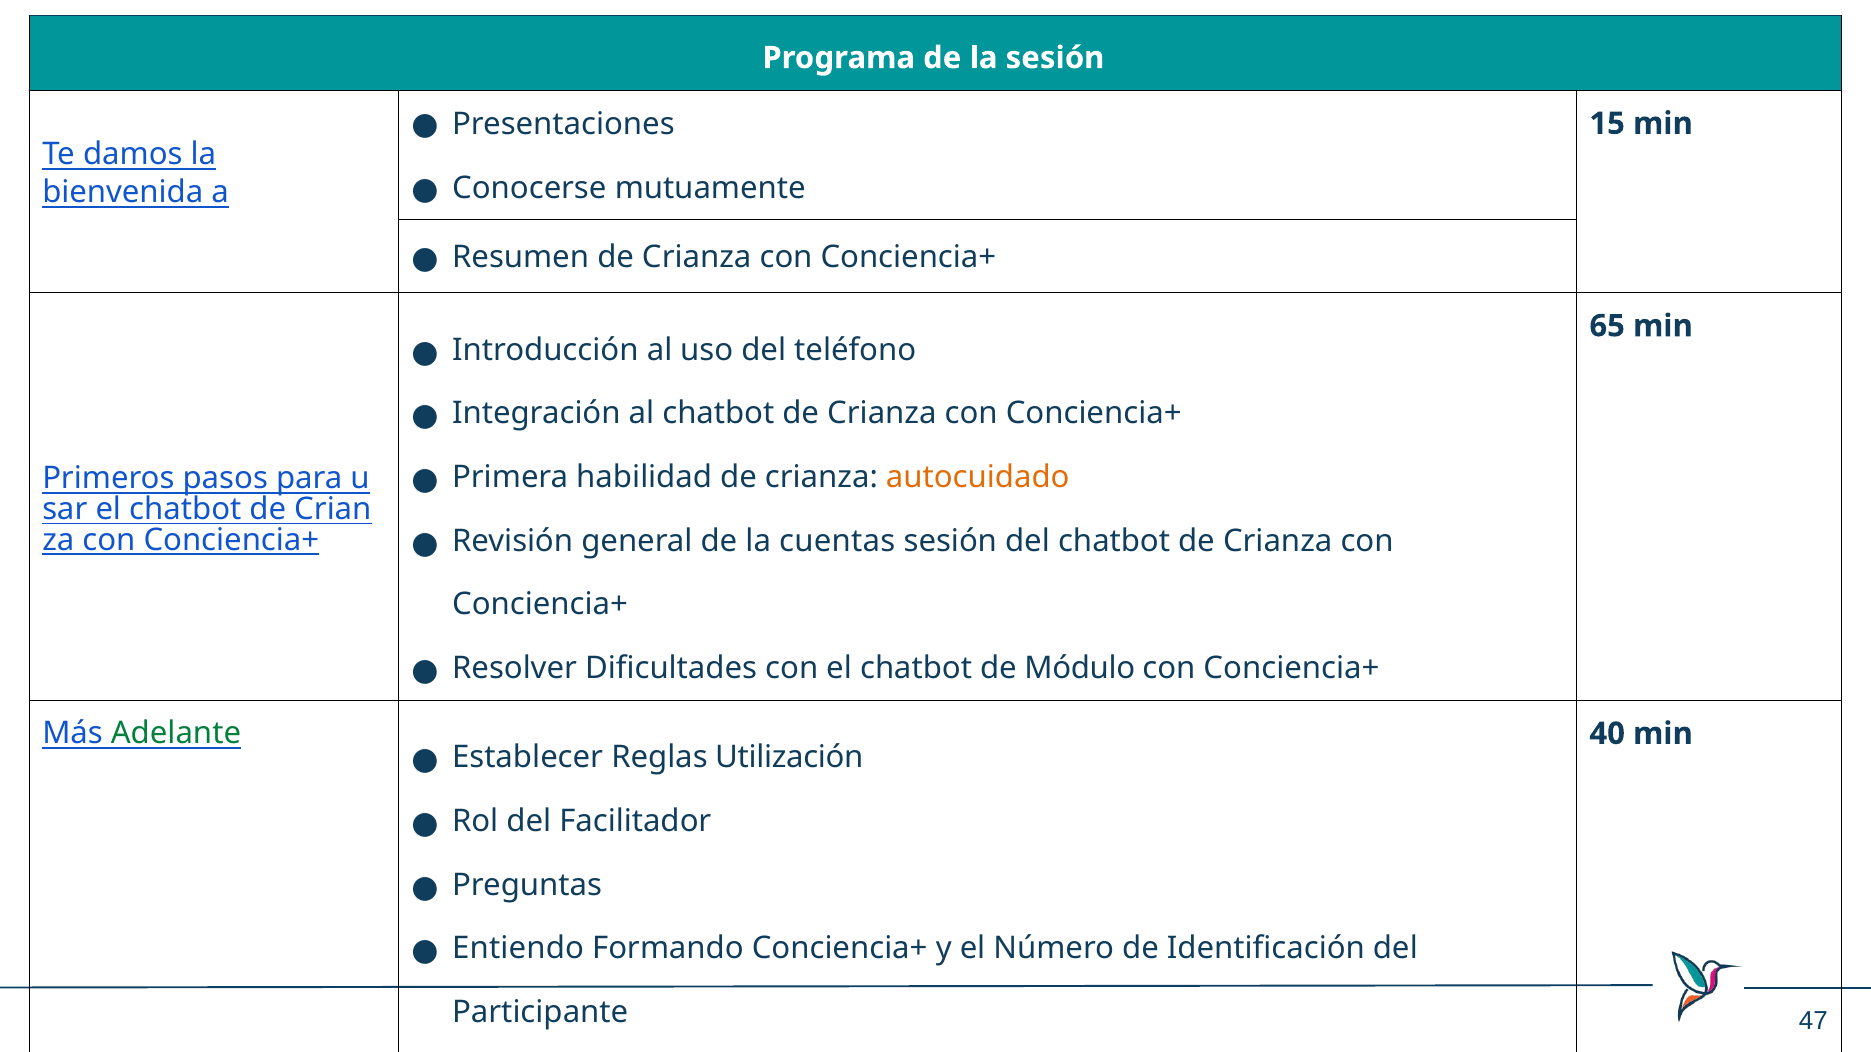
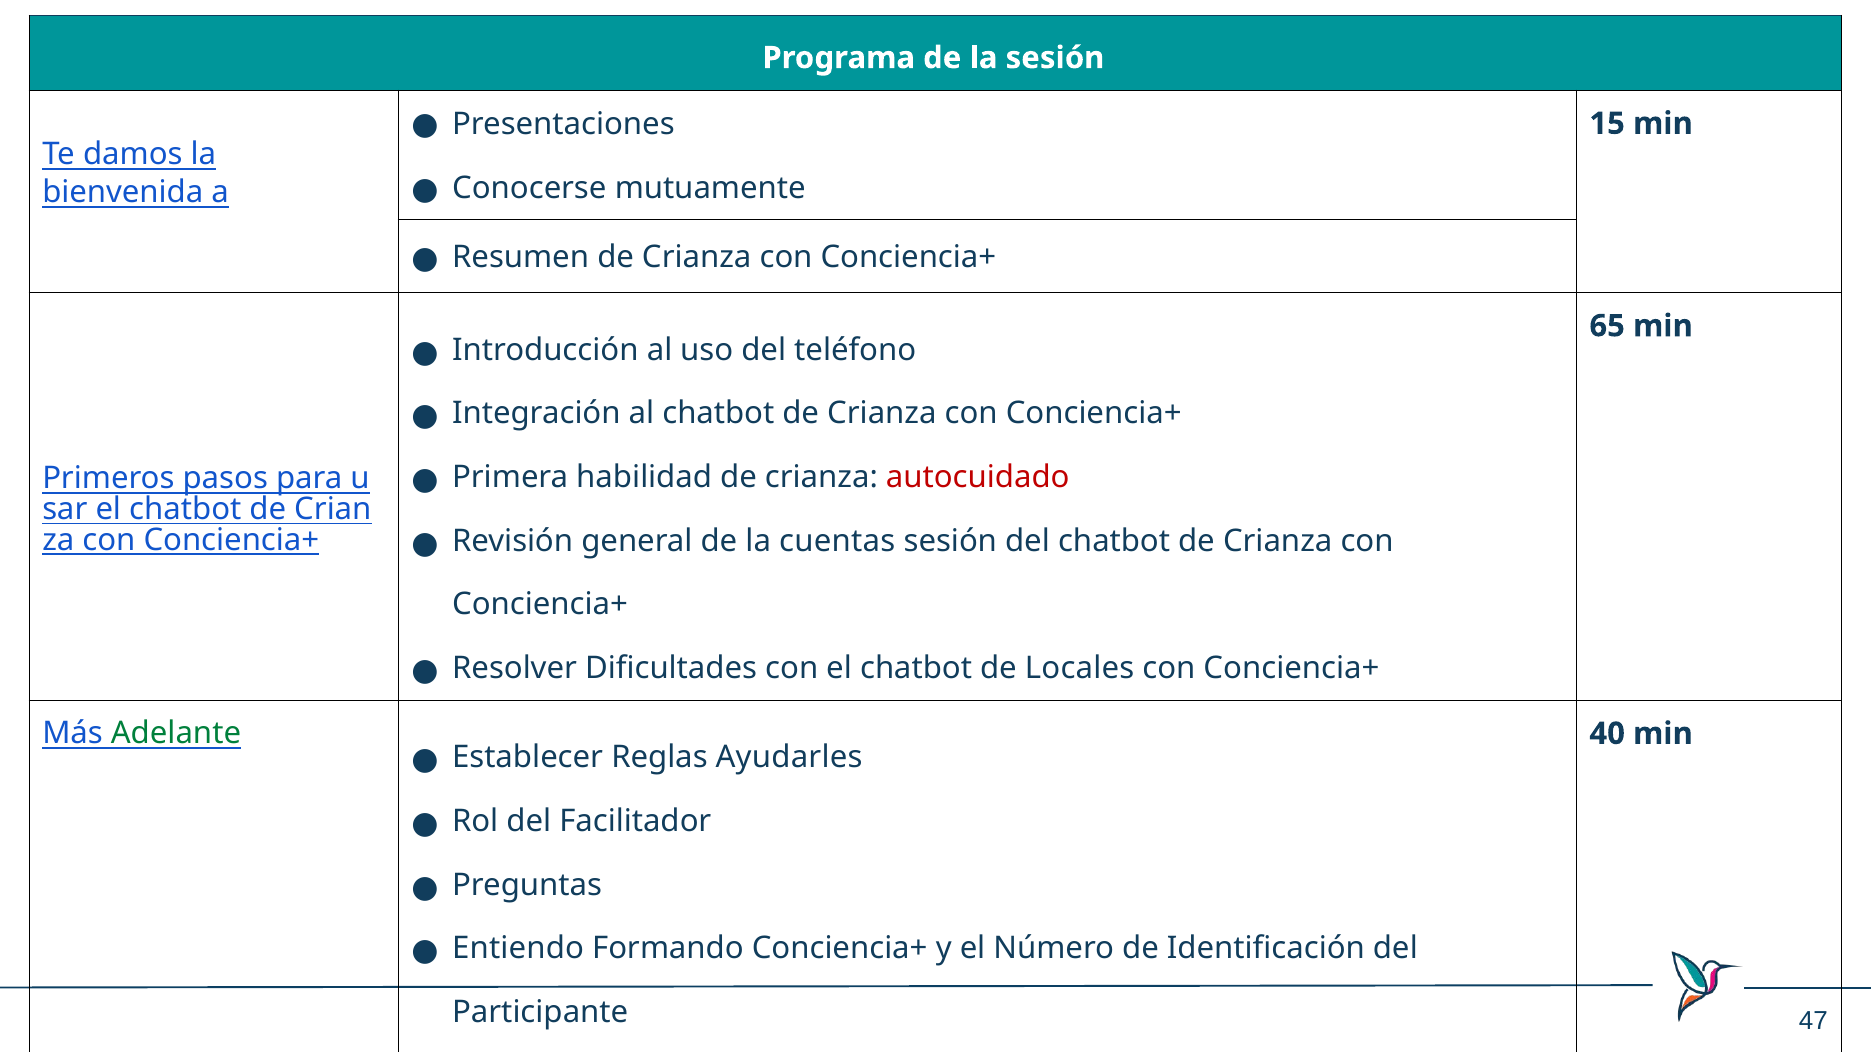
autocuidado colour: orange -> red (978, 477)
Módulo: Módulo -> Locales (1080, 668)
Utilización: Utilización -> Ayudarles (789, 758)
